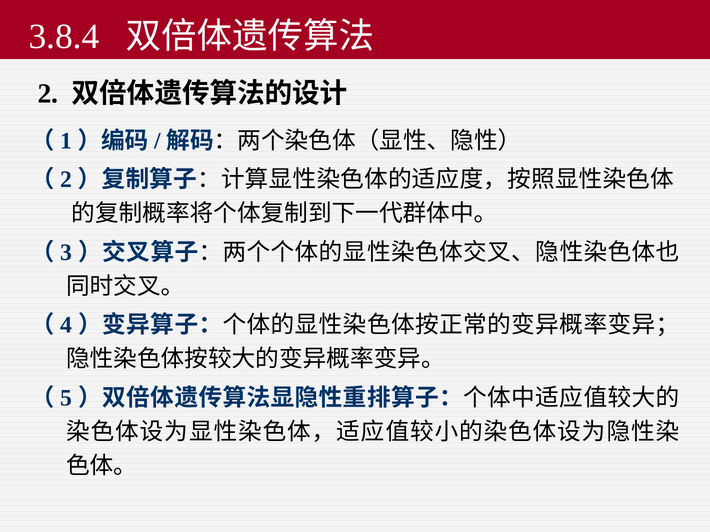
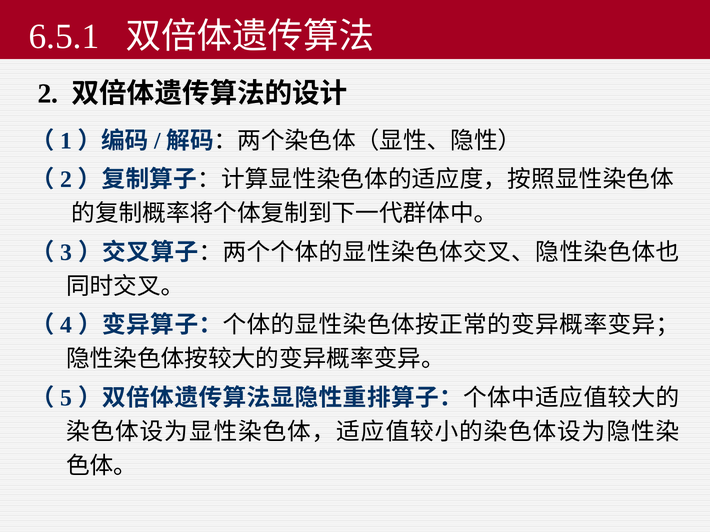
3.8.4: 3.8.4 -> 6.5.1 (64, 37)
